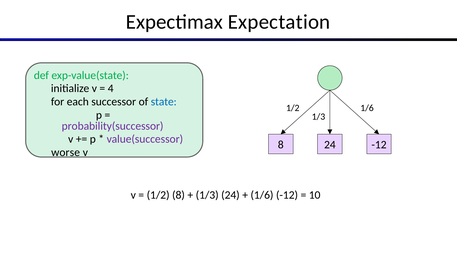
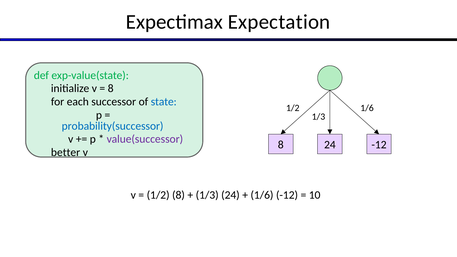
4: 4 -> 8 (111, 89)
probability(successor colour: purple -> blue (113, 126)
worse: worse -> better (66, 152)
